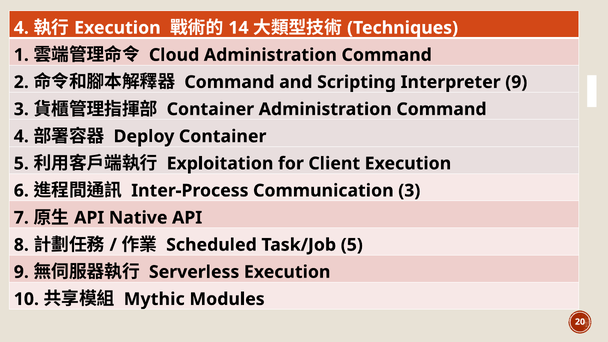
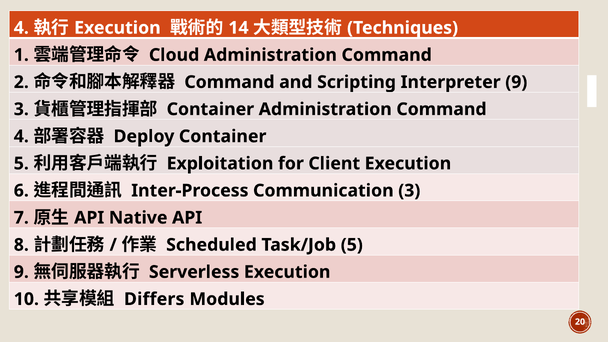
Mythic: Mythic -> Differs (154, 299)
